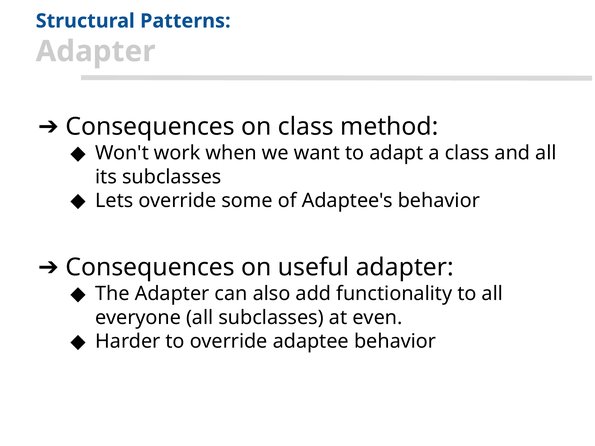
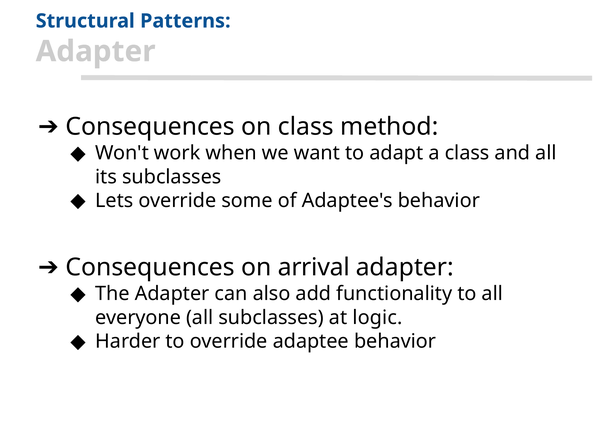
useful: useful -> arrival (314, 268)
even: even -> logic (377, 318)
